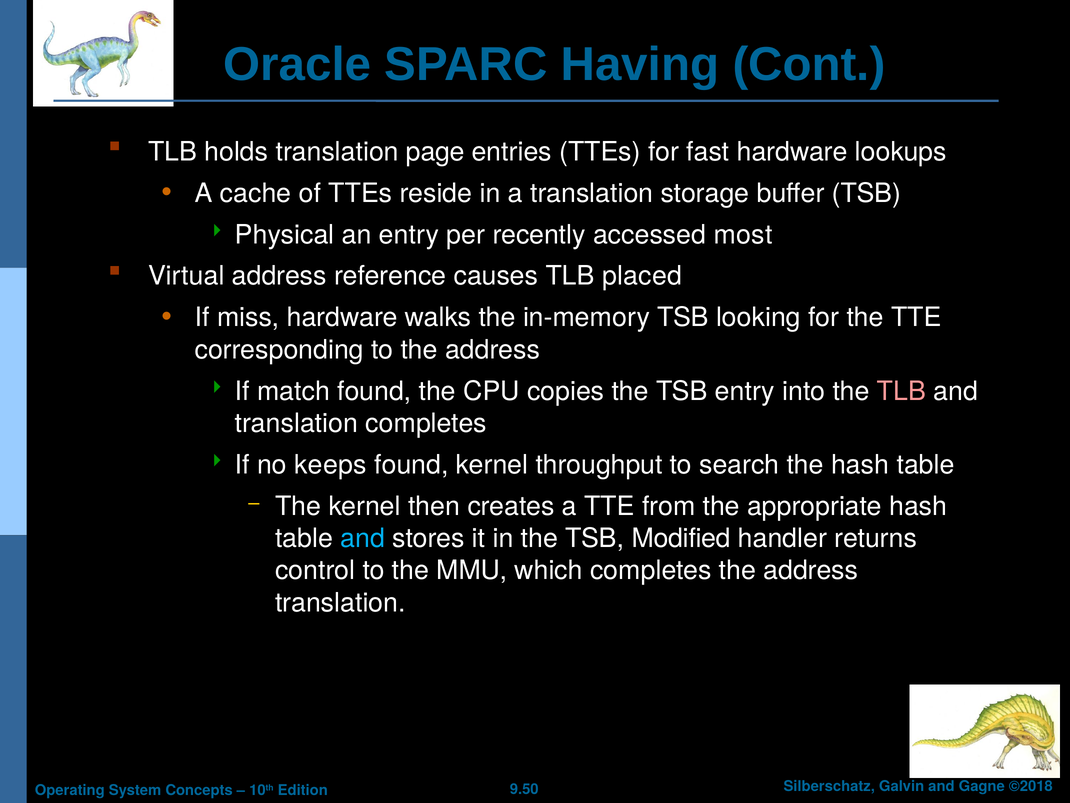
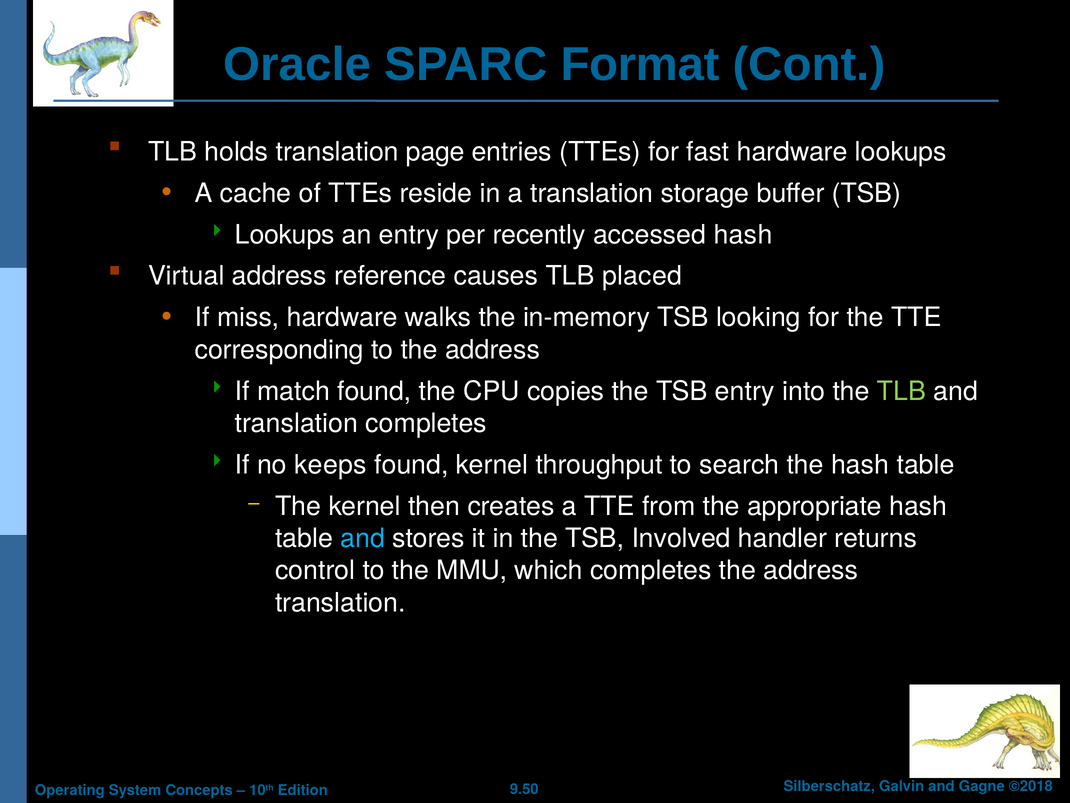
Having: Having -> Format (640, 64)
Physical: Physical -> Lookups (285, 235)
accessed most: most -> hash (743, 235)
TLB colour: pink -> light green (901, 391)
Modified: Modified -> Involved (681, 538)
